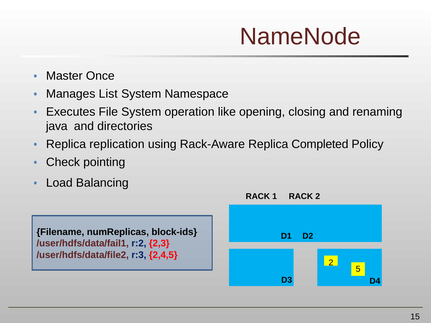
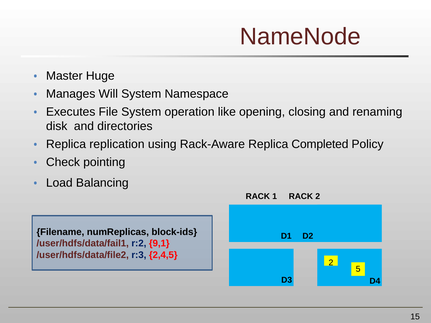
Once: Once -> Huge (100, 76)
List: List -> Will (108, 94)
java: java -> disk (57, 126)
2,3: 2,3 -> 9,1 (159, 244)
